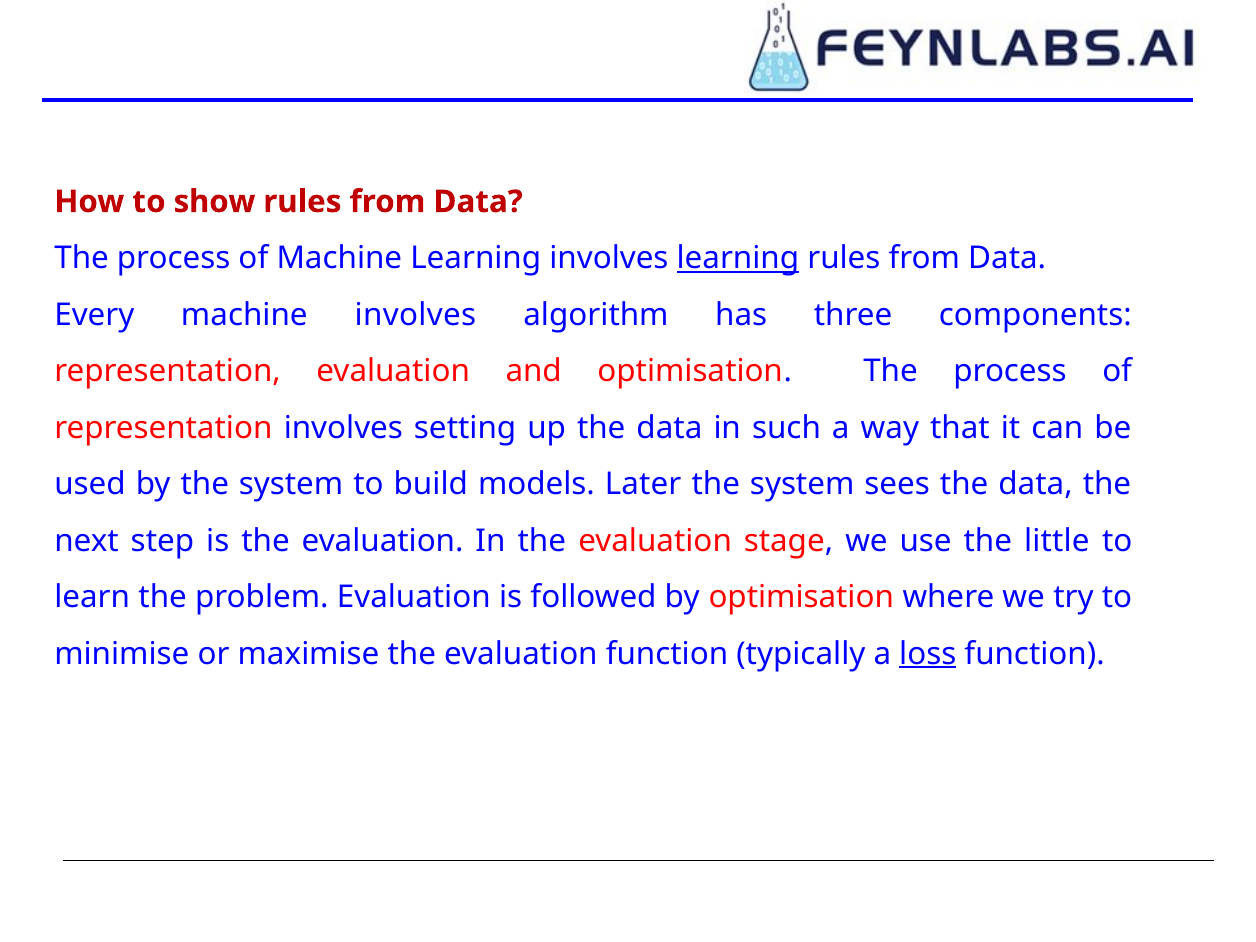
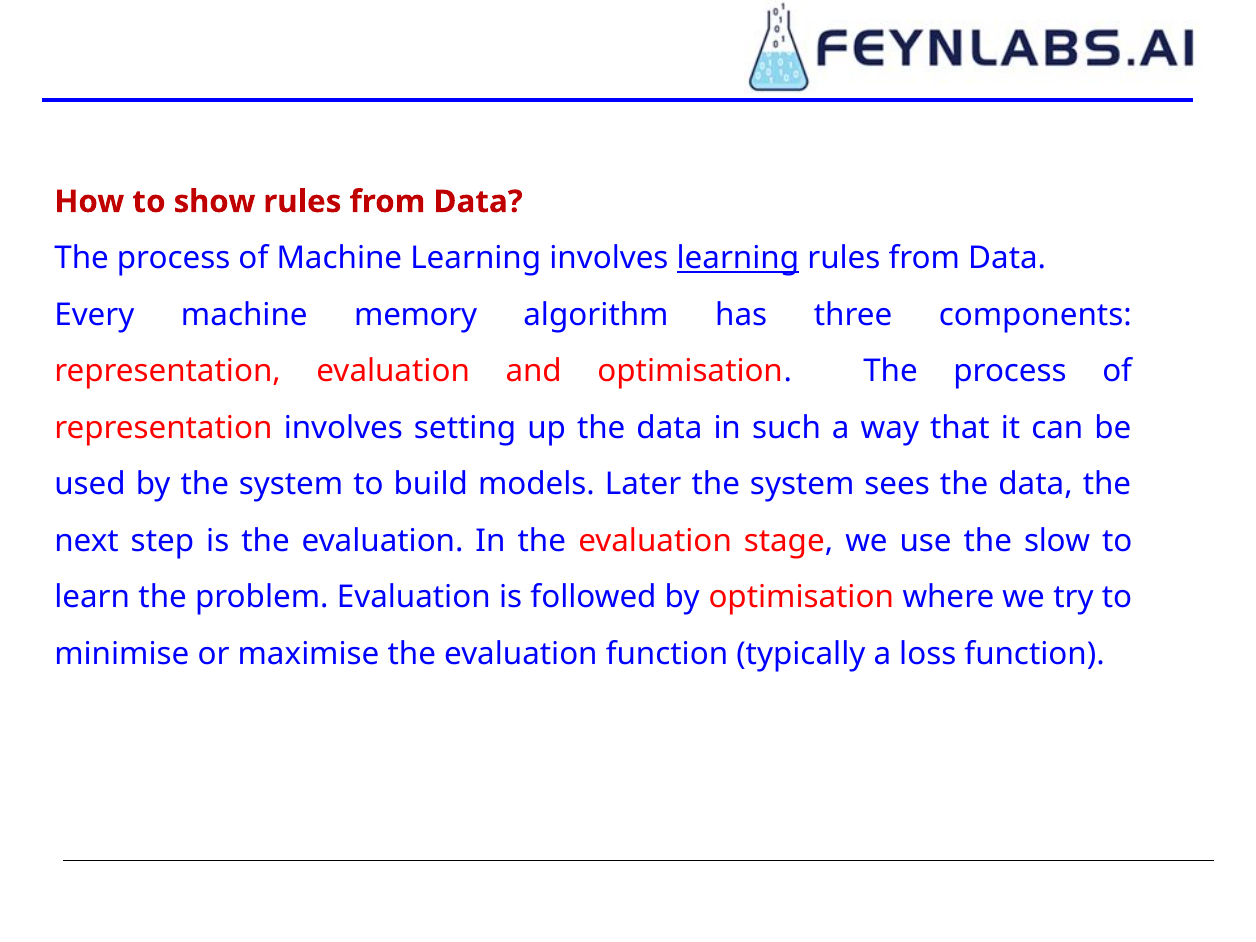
machine involves: involves -> memory (416, 315)
little: little -> slow (1057, 541)
loss underline: present -> none (928, 654)
